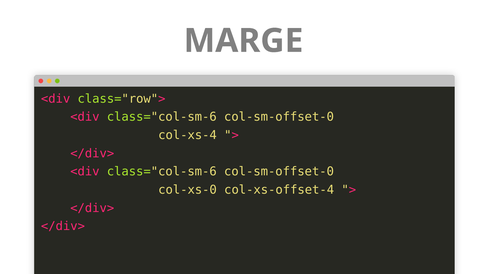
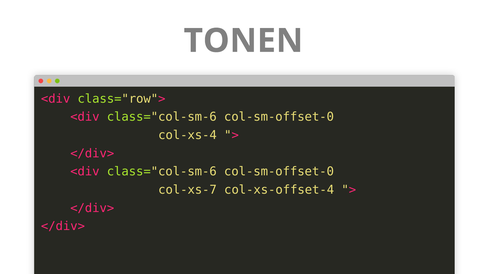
MARGE: MARGE -> TONEN (243, 41)
col-xs-0: col-xs-0 -> col-xs-7 (188, 190)
